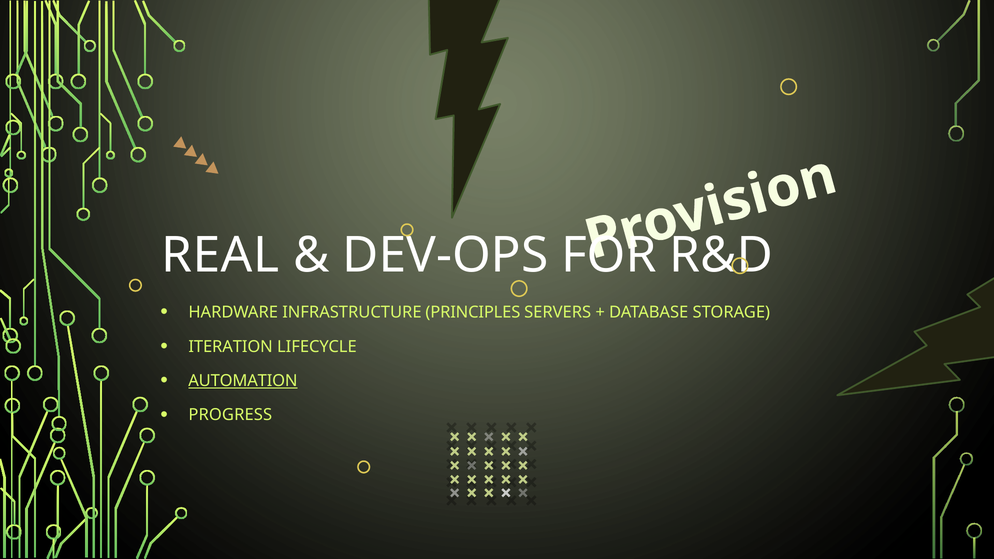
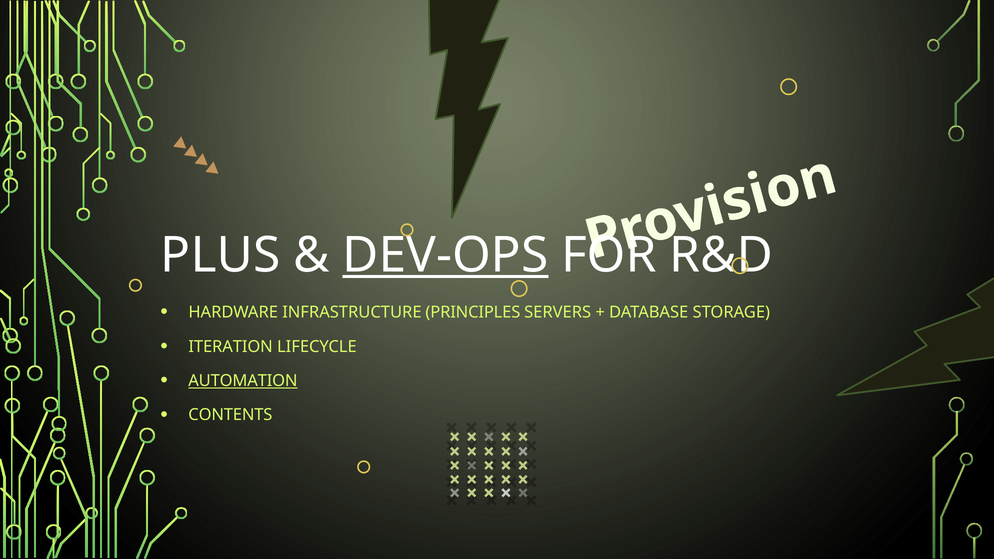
REAL: REAL -> PLUS (220, 255)
DEV-OPS underline: none -> present (445, 255)
PROGRESS: PROGRESS -> CONTENTS (230, 415)
